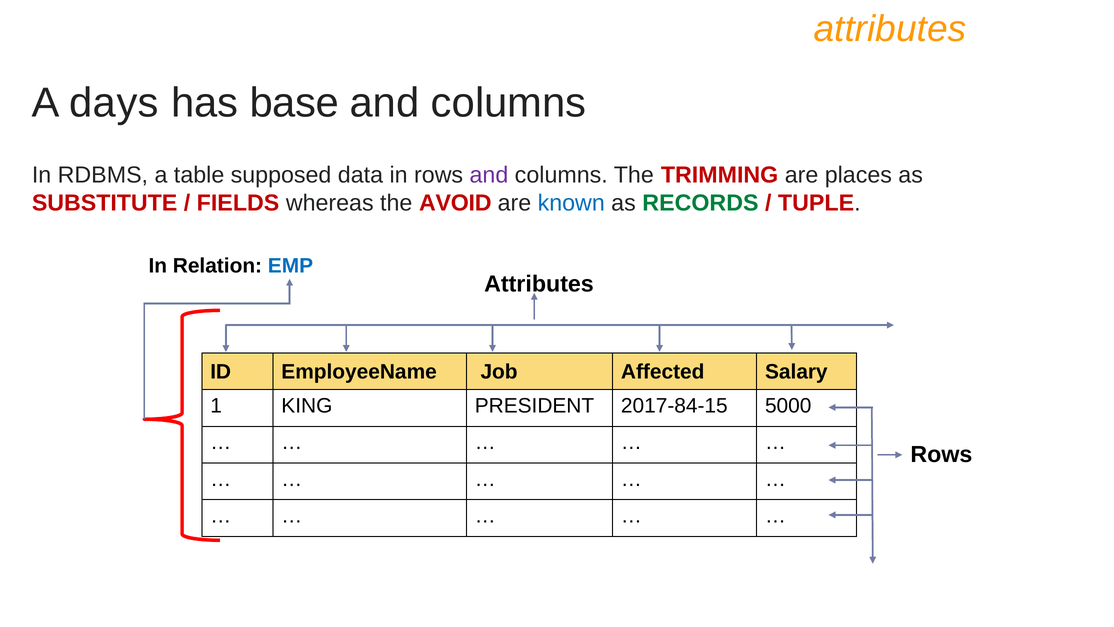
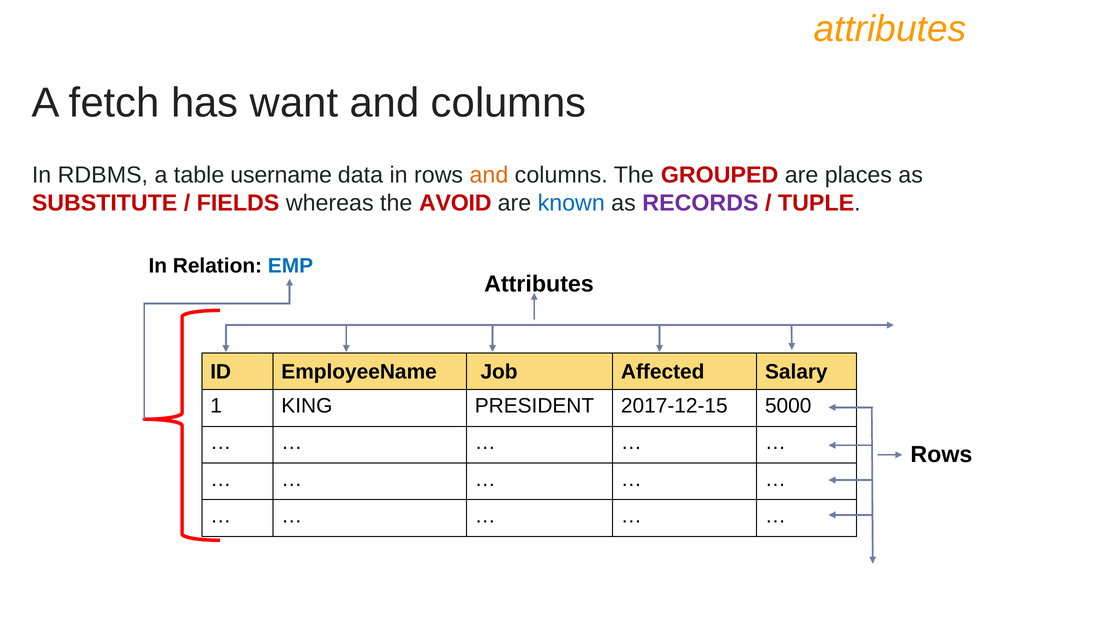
days: days -> fetch (114, 103)
base: base -> want (294, 103)
supposed: supposed -> username (281, 175)
and colour: purple -> orange (489, 175)
TRIMMING: TRIMMING -> GROUPED (720, 175)
RECORDS colour: green -> purple (700, 203)
2017-84-15: 2017-84-15 -> 2017-12-15 (674, 406)
